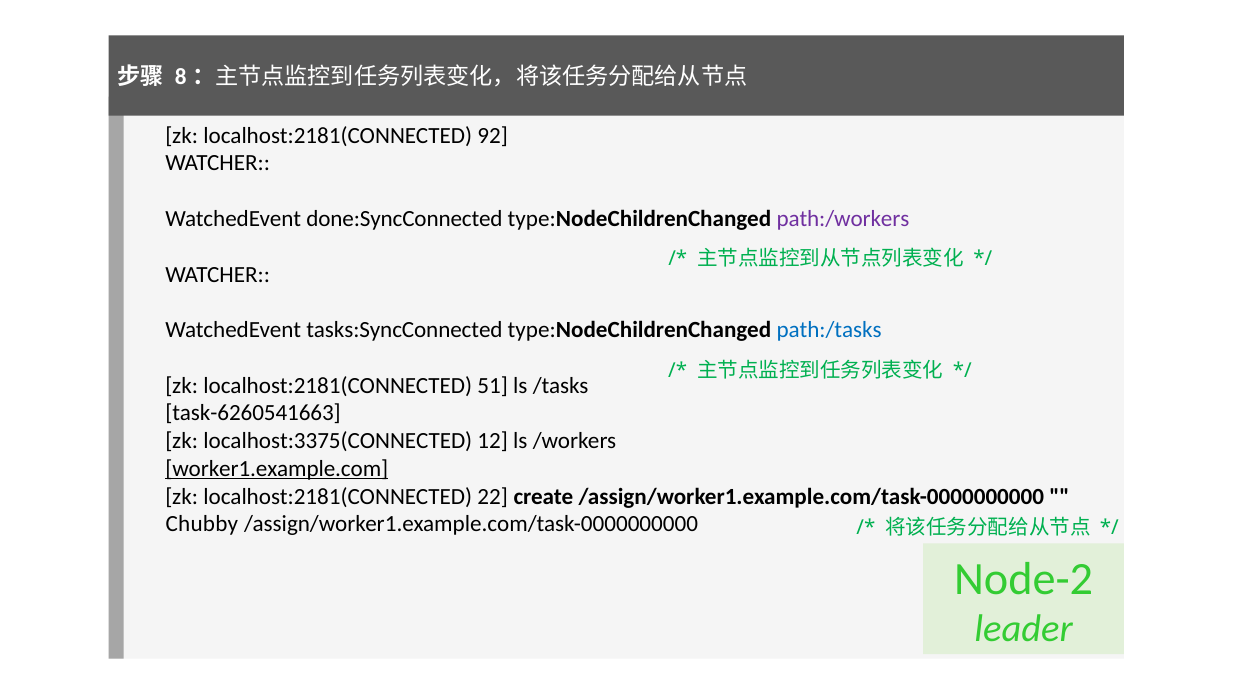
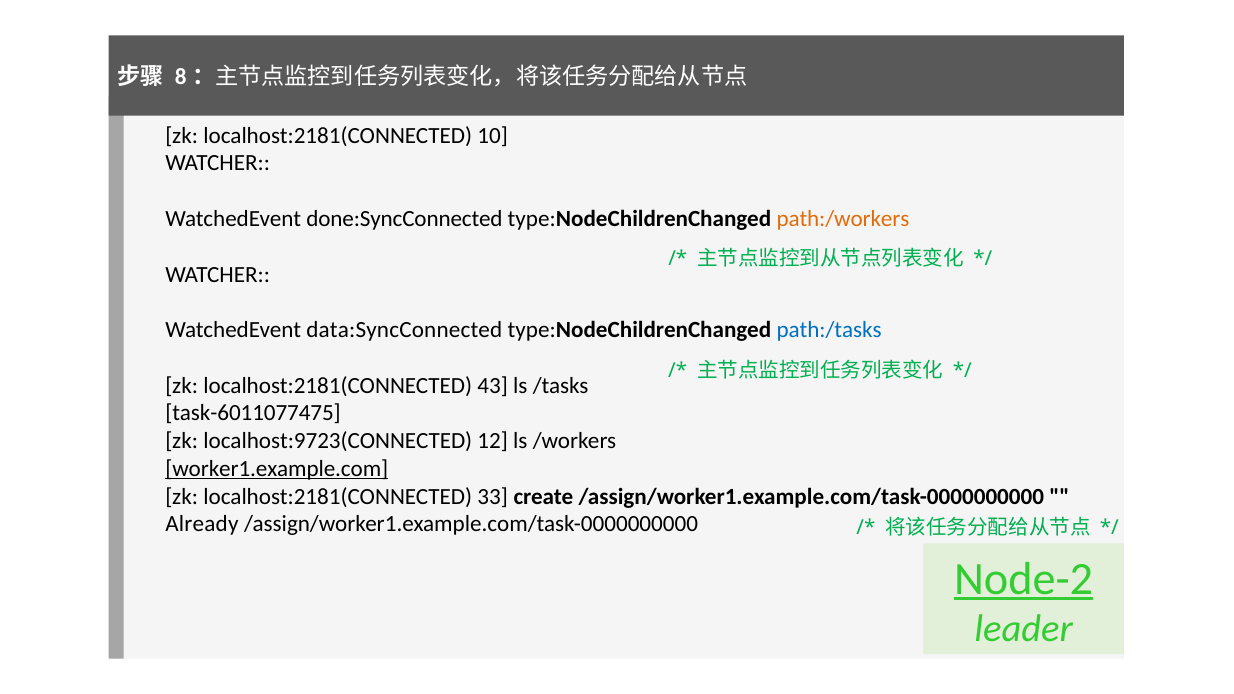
92: 92 -> 10 (493, 136)
path:/workers colour: purple -> orange (843, 219)
tasks:SyncConnected: tasks:SyncConnected -> data:SyncConnected (404, 330)
51: 51 -> 43 (493, 385)
task-6260541663: task-6260541663 -> task-6011077475 (253, 413)
localhost:3375(CONNECTED: localhost:3375(CONNECTED -> localhost:9723(CONNECTED (338, 441)
22: 22 -> 33 (493, 497)
Chubby: Chubby -> Already (202, 524)
Node-2 underline: none -> present (1024, 579)
